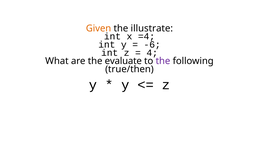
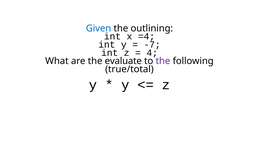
Given colour: orange -> blue (99, 28)
illustrate: illustrate -> outlining (152, 28)
-6: -6 -> -7 (152, 45)
true/then: true/then -> true/total (129, 69)
